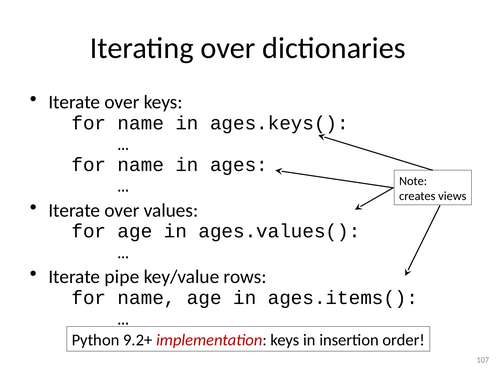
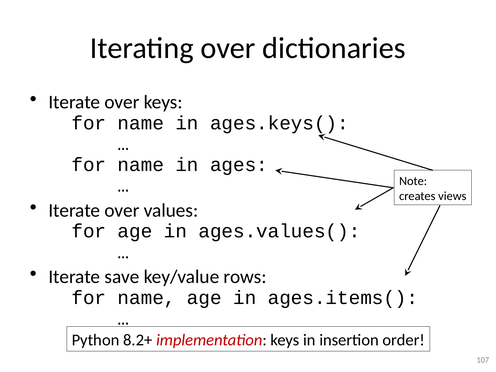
pipe: pipe -> save (122, 277)
9.2+: 9.2+ -> 8.2+ (138, 340)
